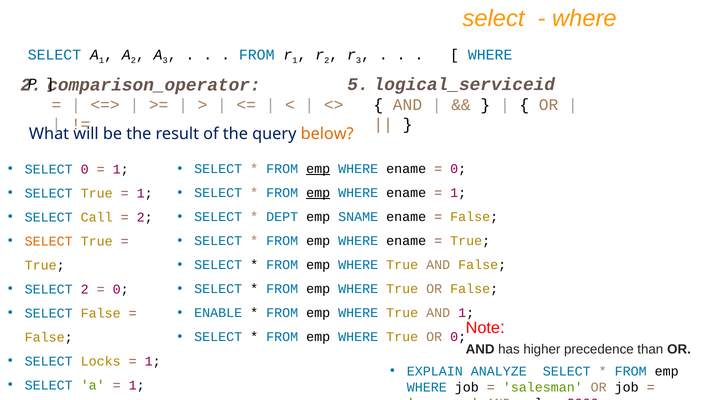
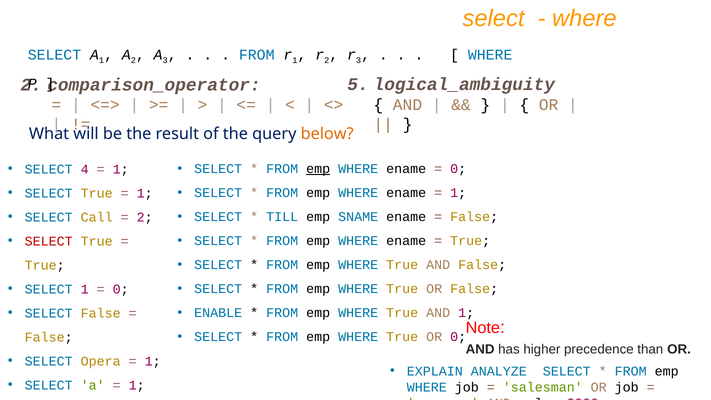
logical_serviceid: logical_serviceid -> logical_ambiguity (464, 84)
SELECT 0: 0 -> 4 (85, 169)
emp underline: present -> none (318, 193)
DEPT: DEPT -> TILL (282, 217)
SELECT colour: orange -> red (49, 241)
SELECT 2: 2 -> 1 (85, 289)
Locks: Locks -> Opera (101, 361)
